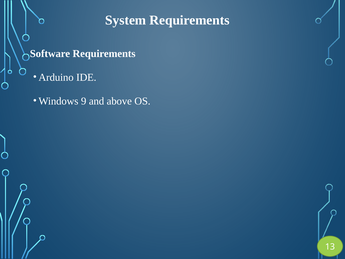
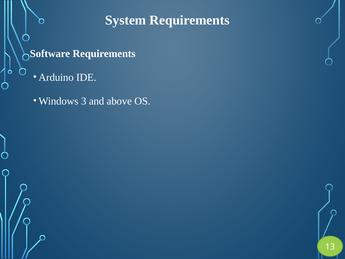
9: 9 -> 3 (84, 101)
